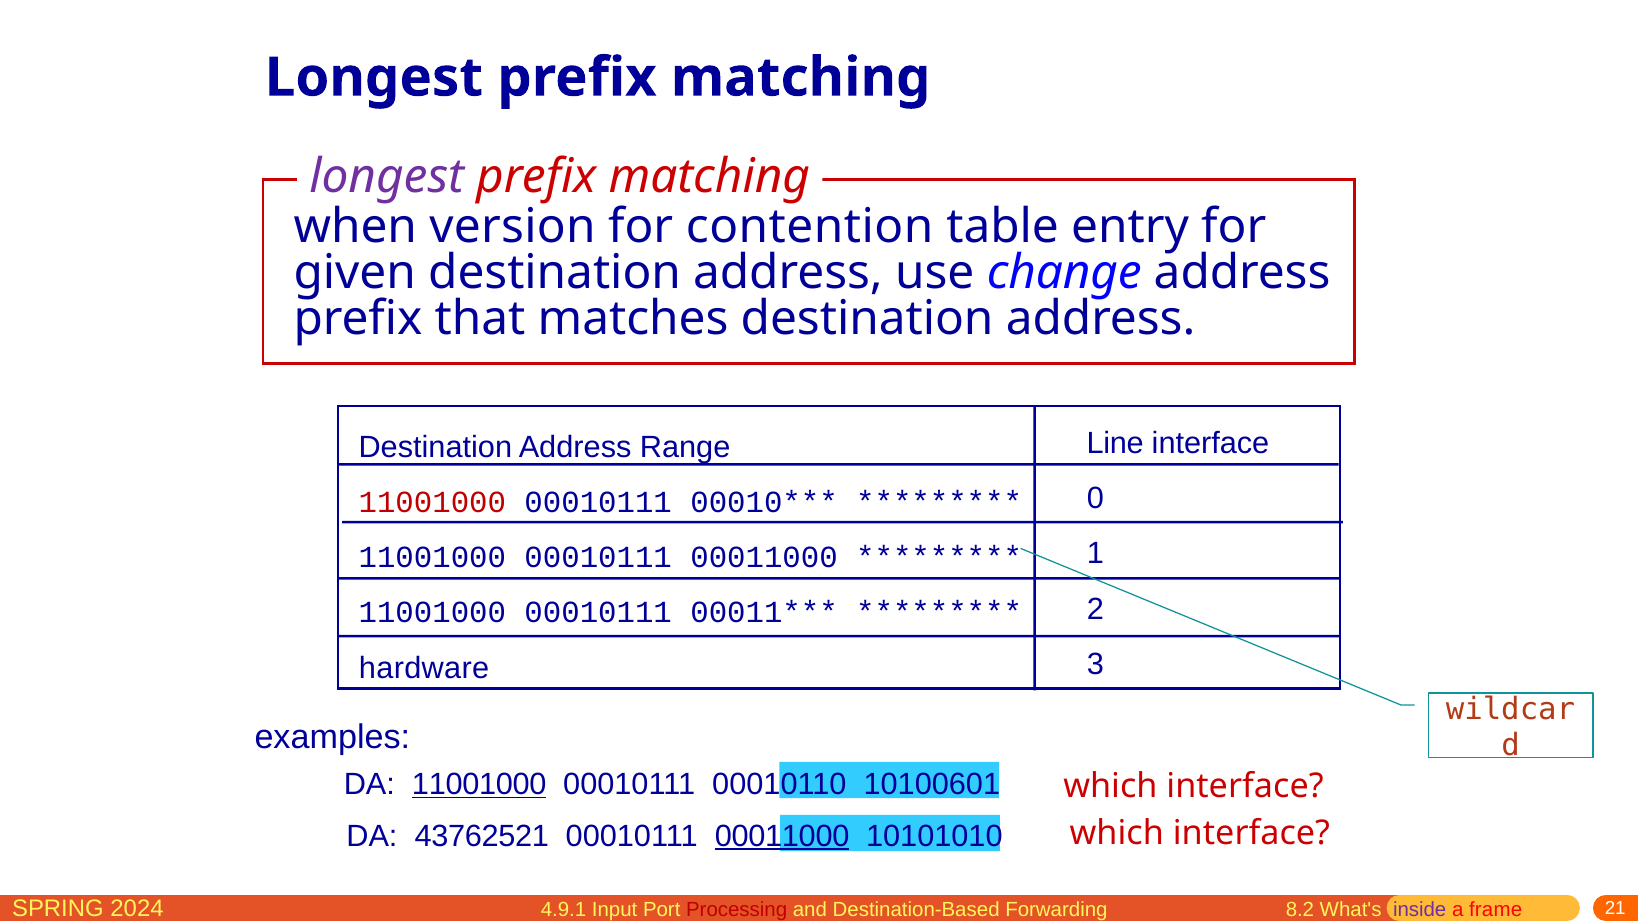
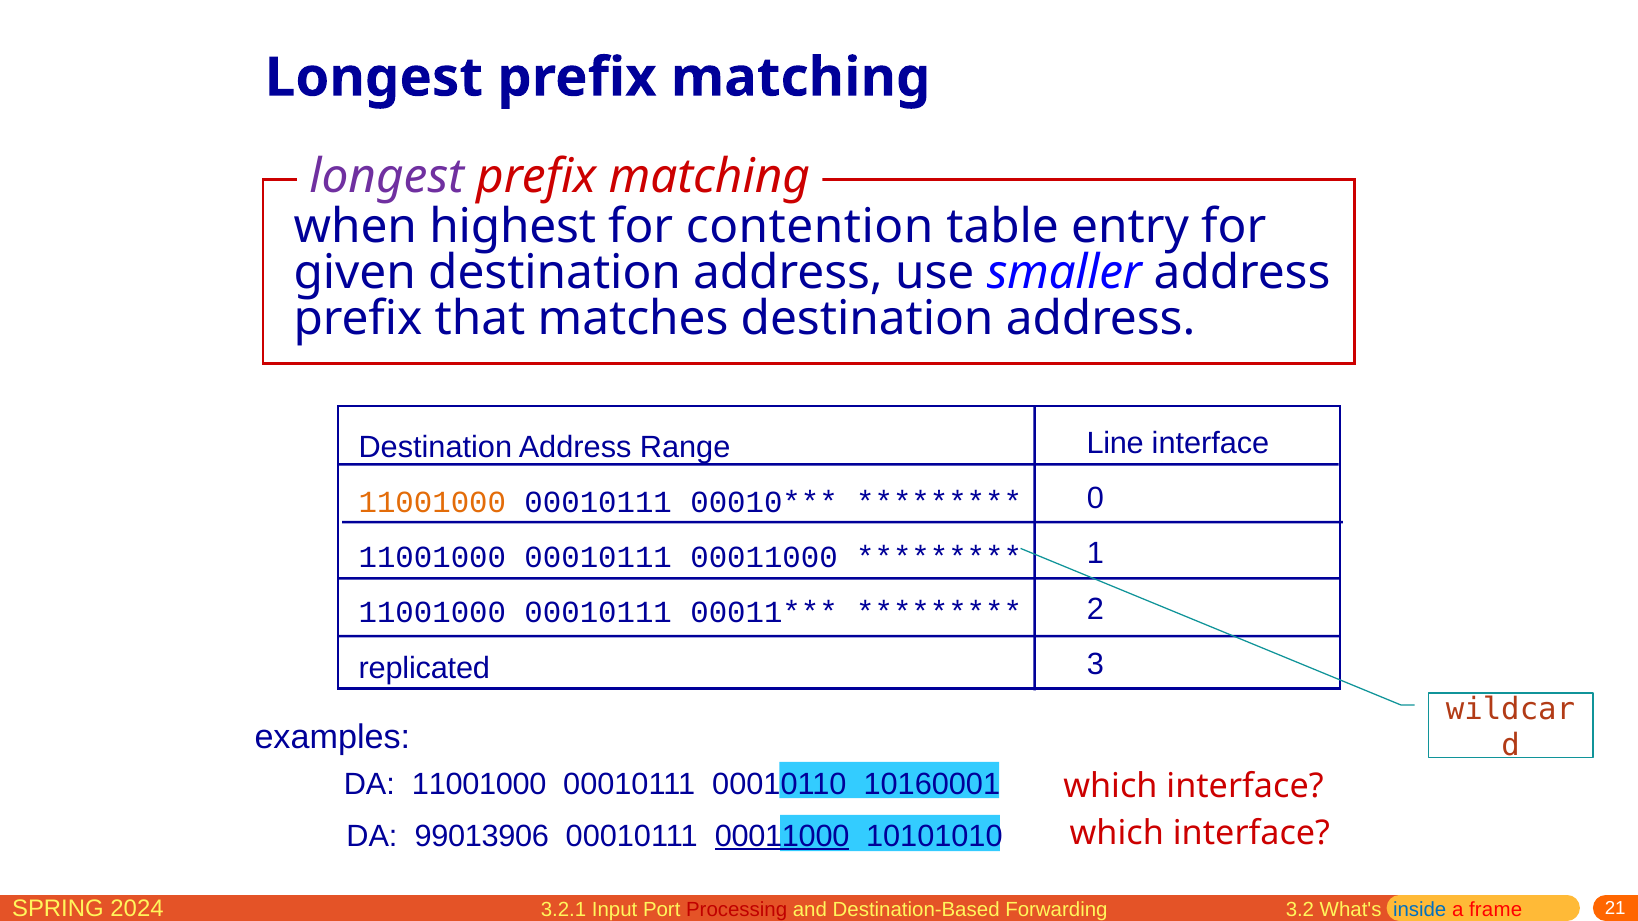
version: version -> highest (513, 227)
change: change -> smaller (1064, 273)
11001000 colour: red -> orange (432, 502)
hardware: hardware -> replicated (424, 668)
11001000 underline: present -> none (479, 785)
10100601: 10100601 -> 10160001 (932, 785)
43762521: 43762521 -> 99013906 (482, 836)
4.9.1: 4.9.1 -> 3.2.1 (564, 910)
8.2: 8.2 -> 3.2 (1300, 910)
inside colour: purple -> blue (1420, 910)
